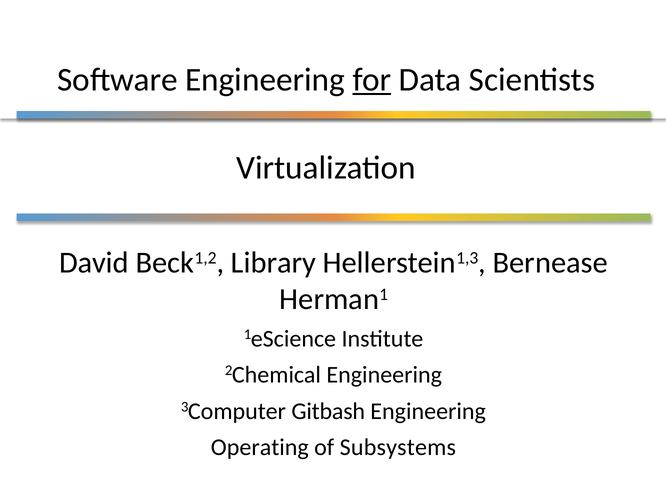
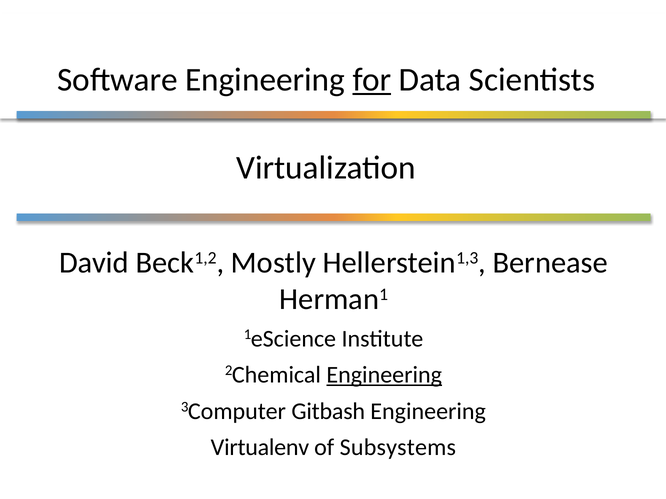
Library: Library -> Mostly (273, 263)
Engineering underline: none -> present (384, 375)
Operating: Operating -> Virtualenv (260, 448)
